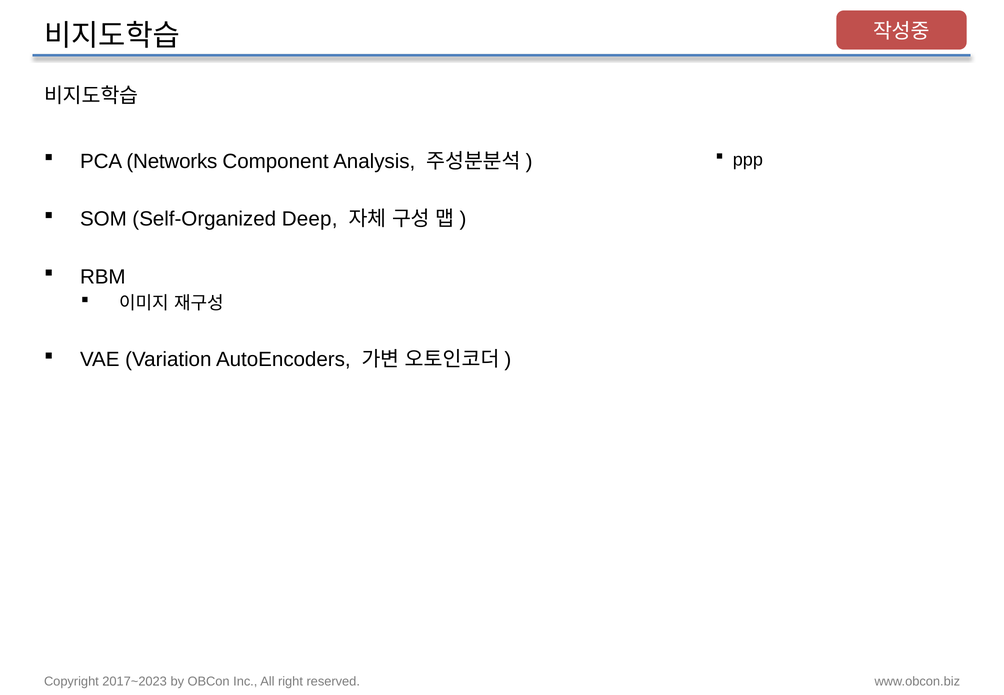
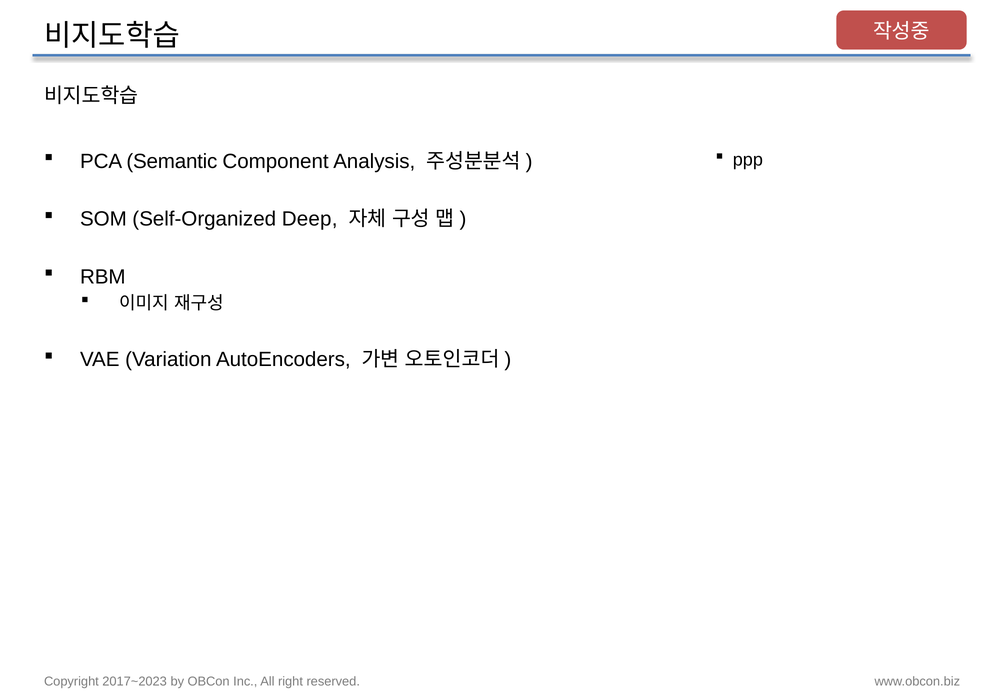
Networks: Networks -> Semantic (172, 162)
